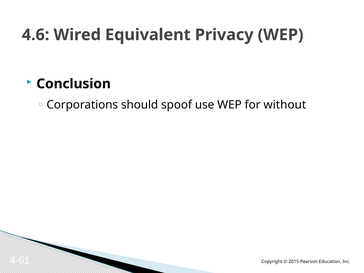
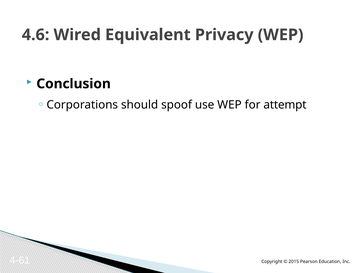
without: without -> attempt (285, 105)
